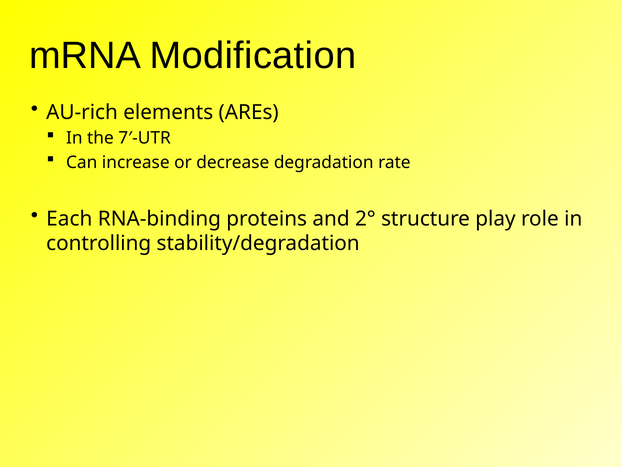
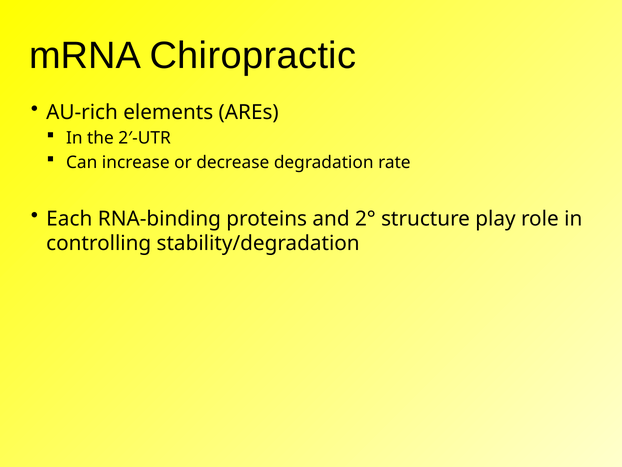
Modification: Modification -> Chiropractic (253, 56)
7′-UTR: 7′-UTR -> 2′-UTR (145, 138)
